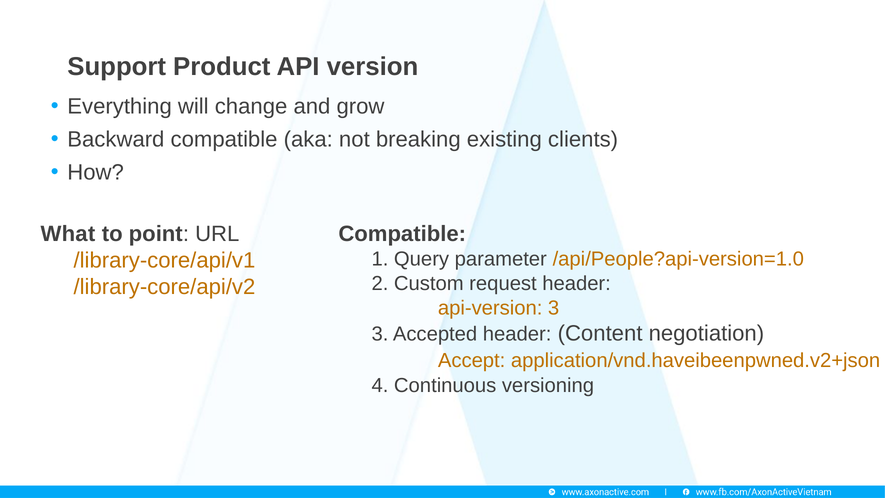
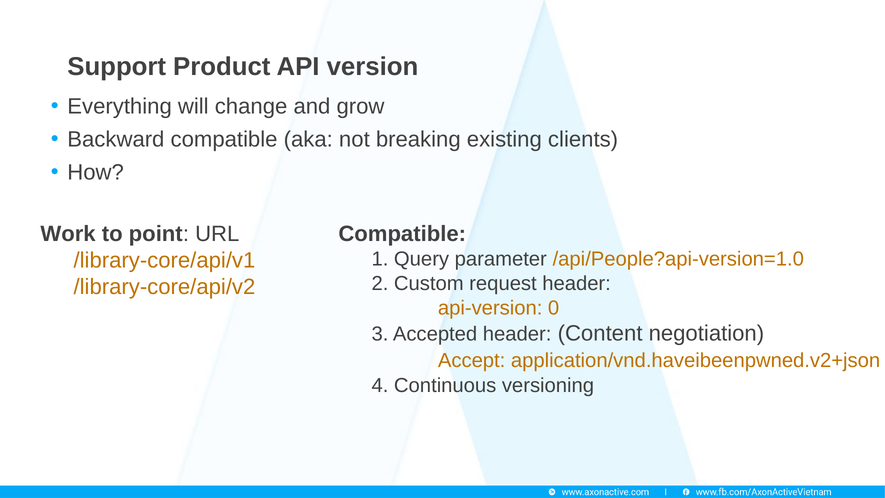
What: What -> Work (68, 234)
api-version 3: 3 -> 0 (554, 308)
